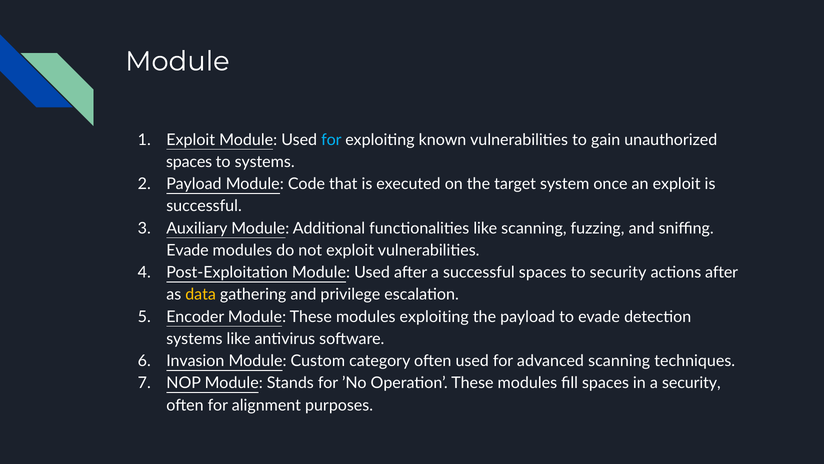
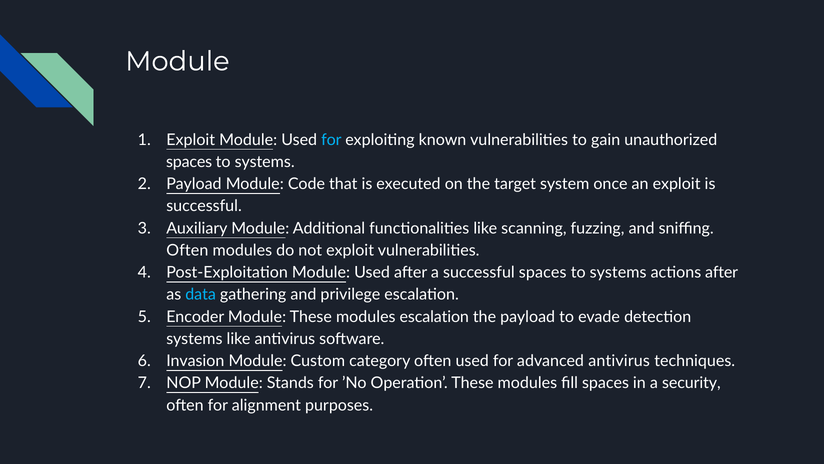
Evade: Evade -> Often (187, 250)
security: security -> systems (618, 272)
data colour: yellow -> light blue (201, 294)
modules exploiting: exploiting -> escalation (434, 316)
advanced scanning: scanning -> antivirus (619, 361)
